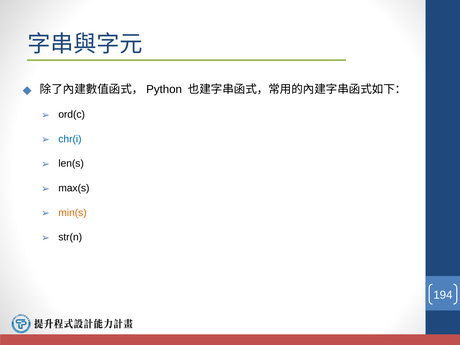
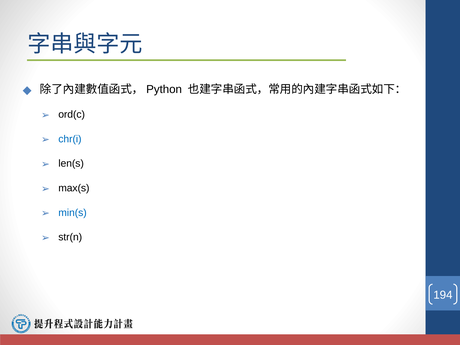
min(s colour: orange -> blue (73, 213)
